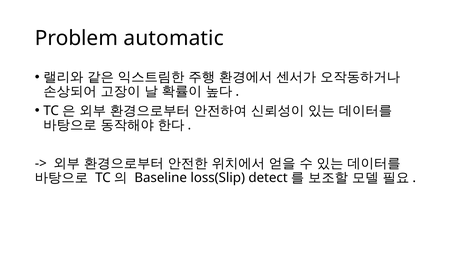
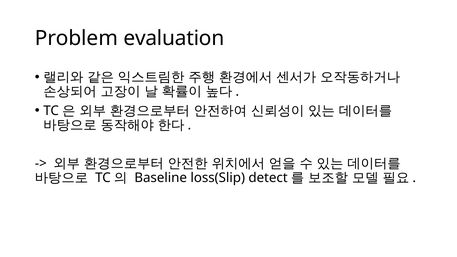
automatic: automatic -> evaluation (174, 38)
